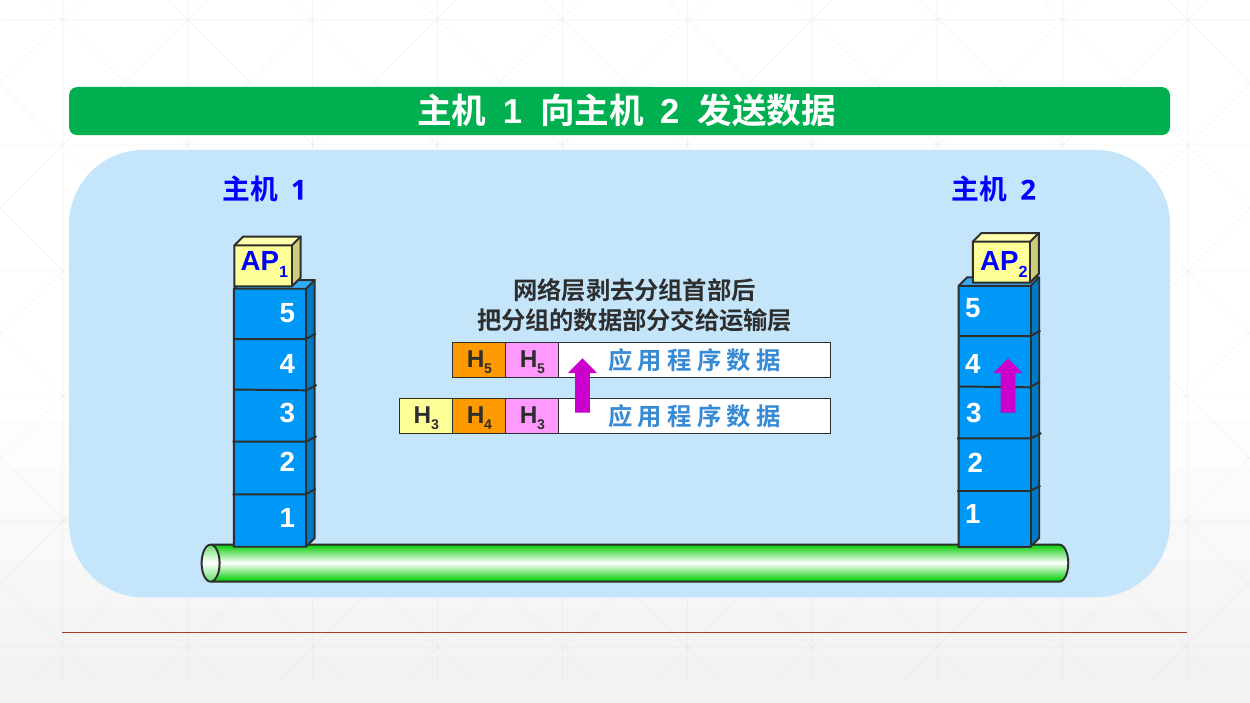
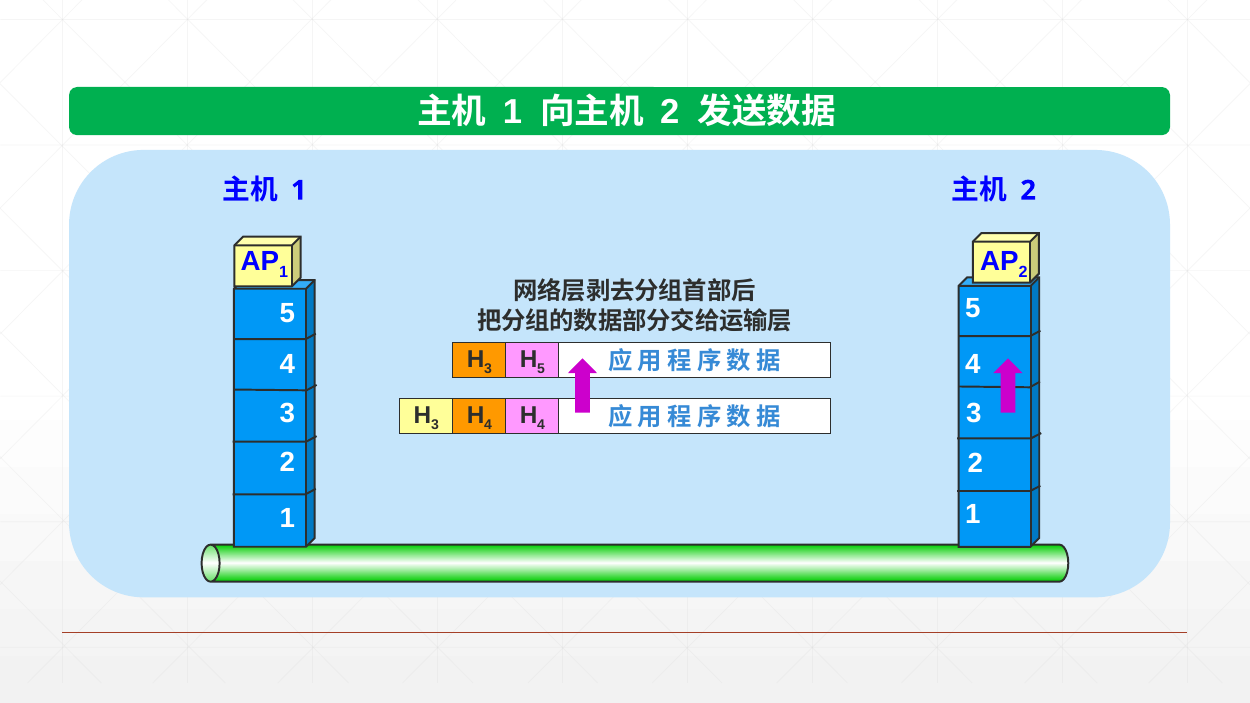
5: 5 -> 3 (488, 369)
3: 3 -> 4 (541, 425)
